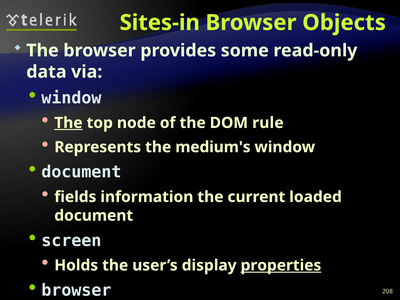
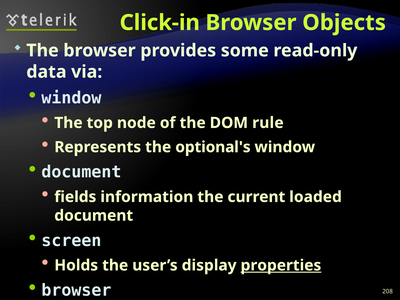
Sites-in: Sites-in -> Click-in (160, 23)
The underline: present -> none (68, 123)
medium's: medium's -> optional's (213, 147)
